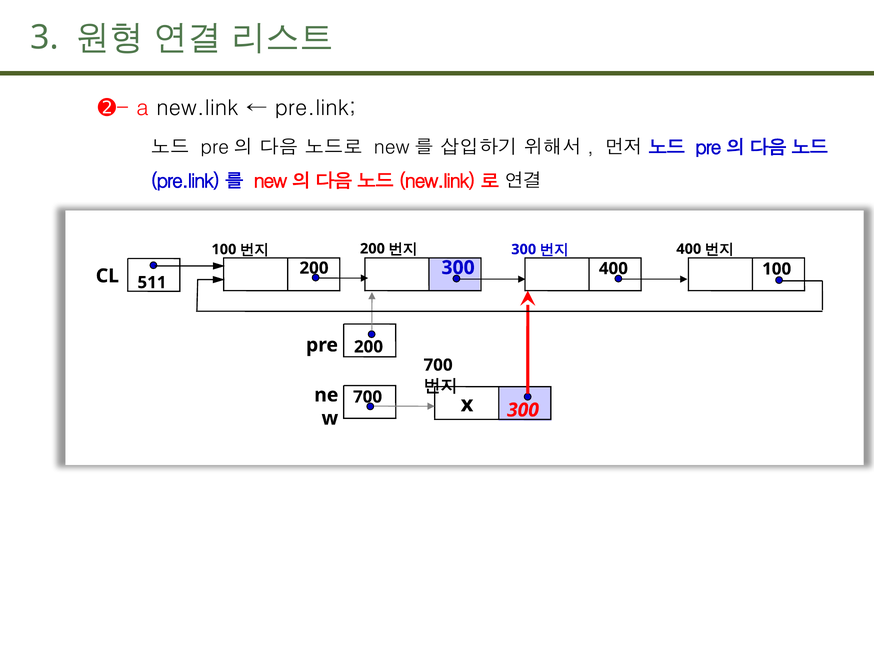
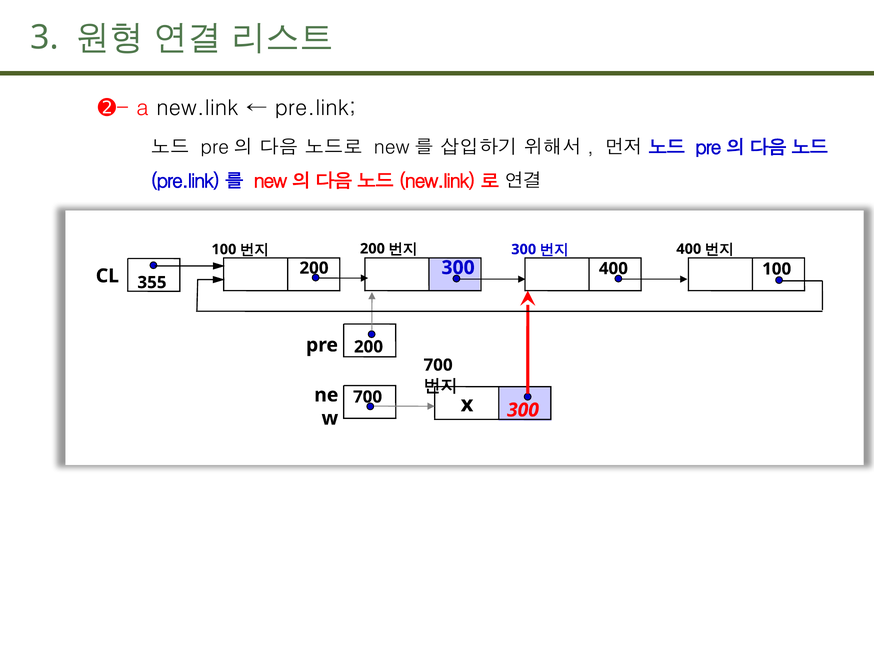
511: 511 -> 355 (152, 283)
